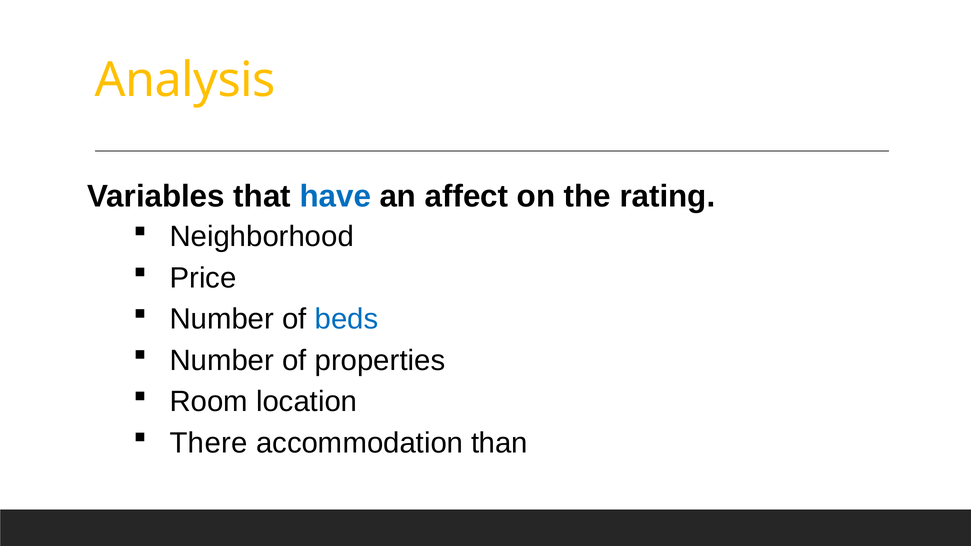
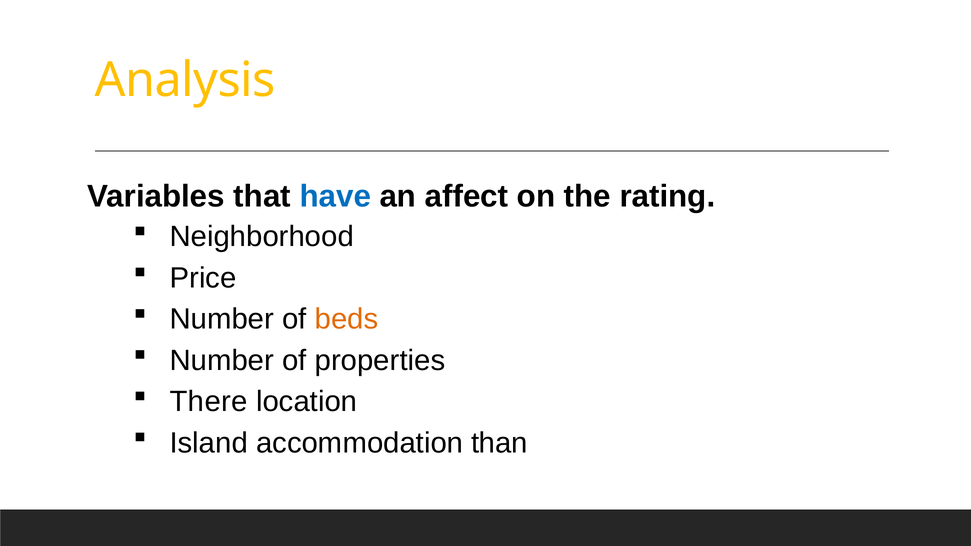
beds colour: blue -> orange (347, 319)
Room: Room -> There (209, 402)
There: There -> Island (209, 443)
